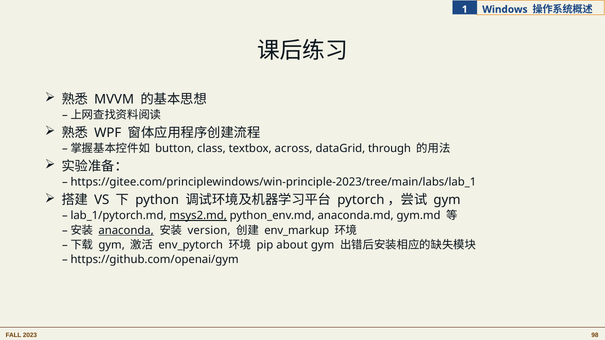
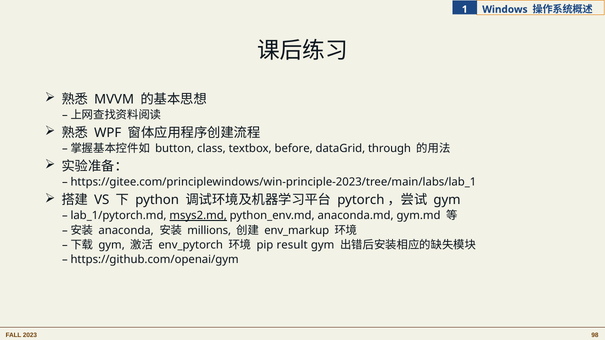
across: across -> before (294, 149)
anaconda underline: present -> none (126, 231)
version: version -> millions (209, 231)
about: about -> result (292, 245)
